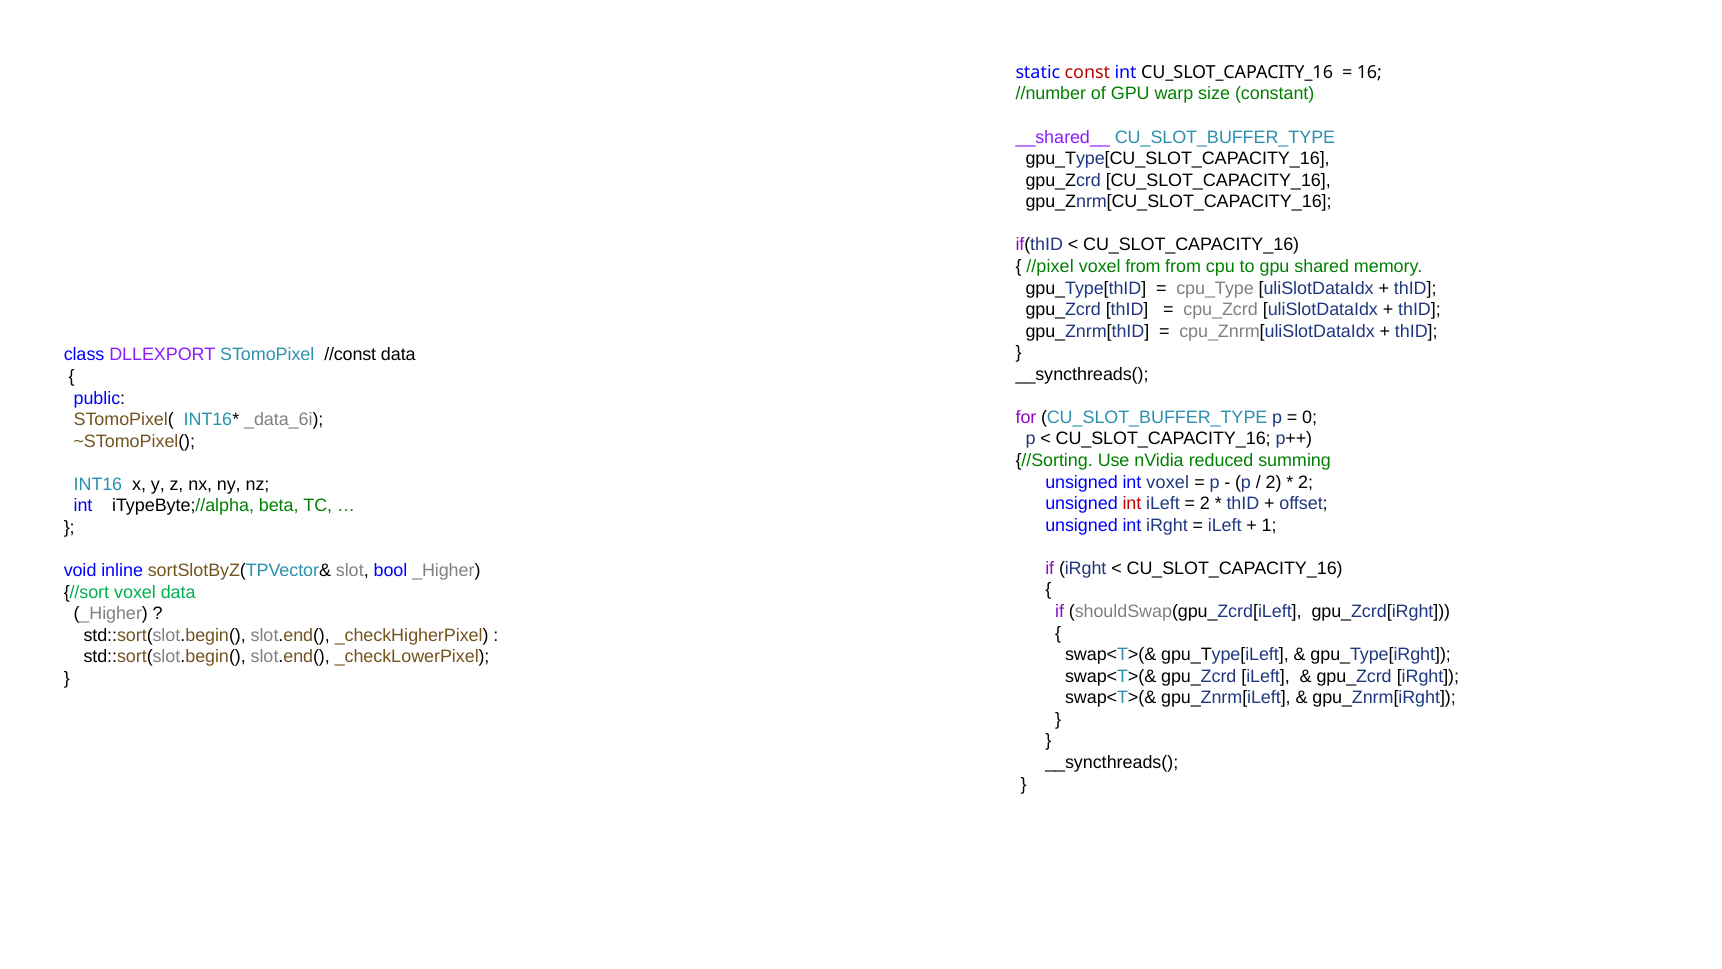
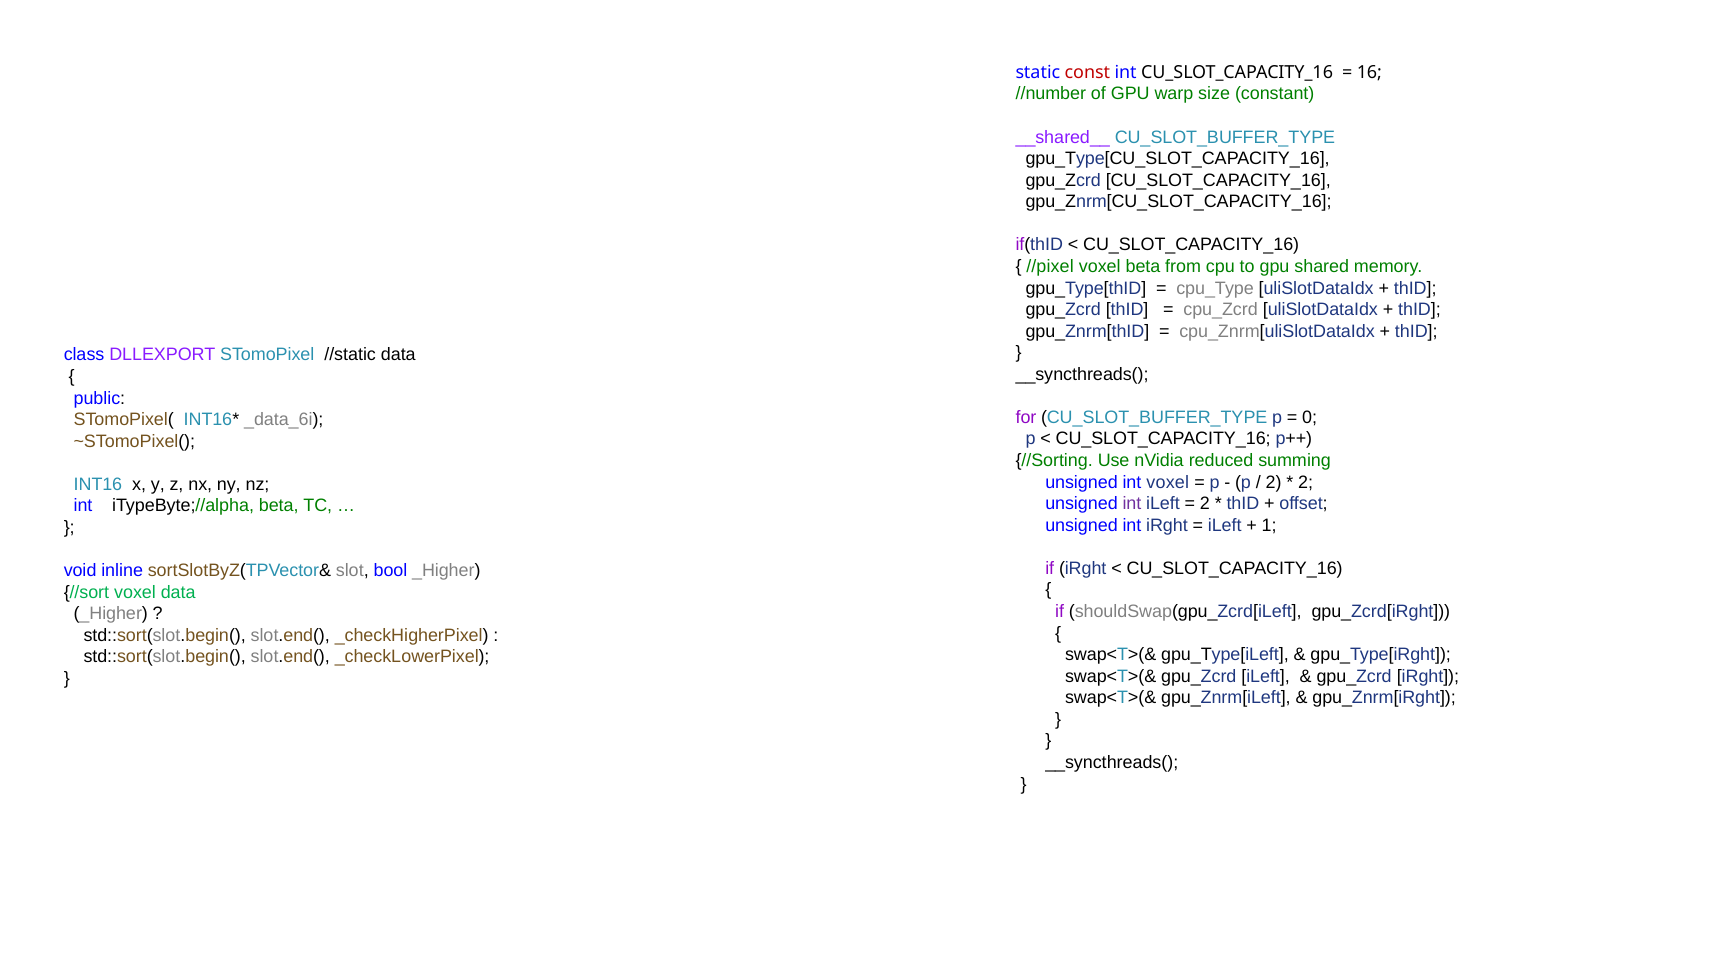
voxel from: from -> beta (1143, 266)
//const: //const -> //static (350, 355)
int colour: red -> purple (1132, 504)
